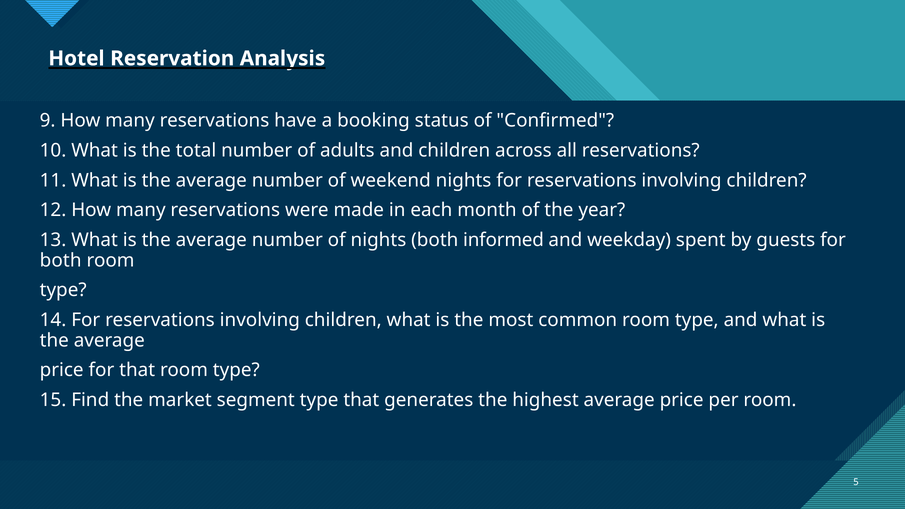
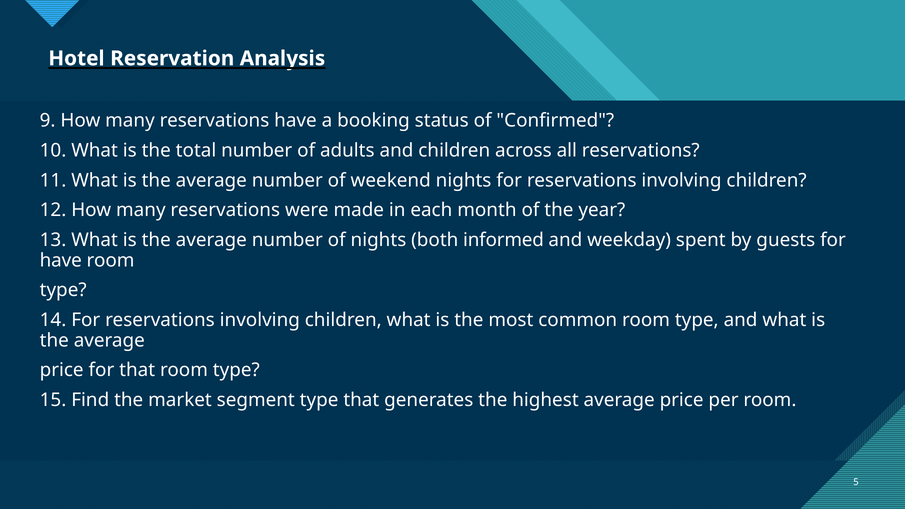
both: both -> have (61, 260)
